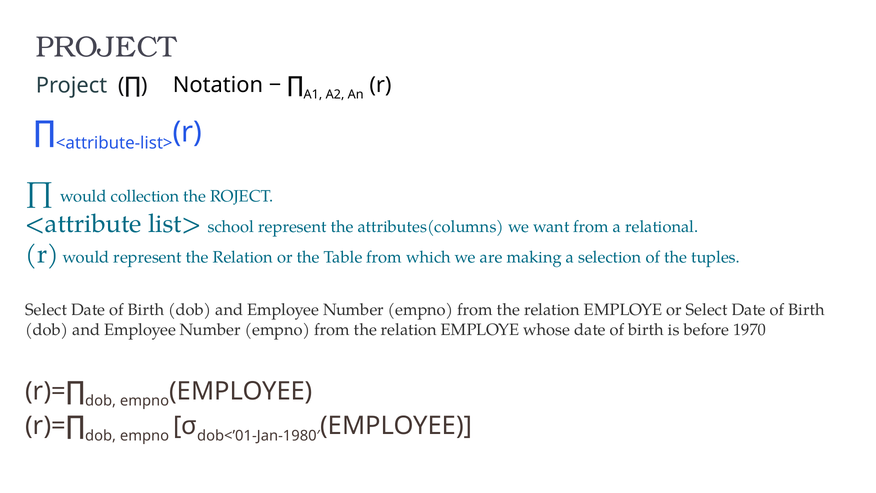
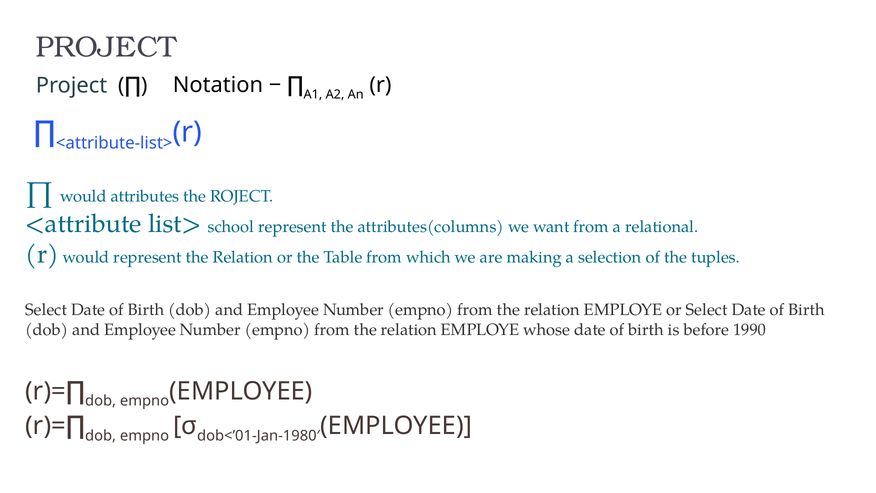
collection: collection -> attributes (145, 196)
1970: 1970 -> 1990 (750, 330)
